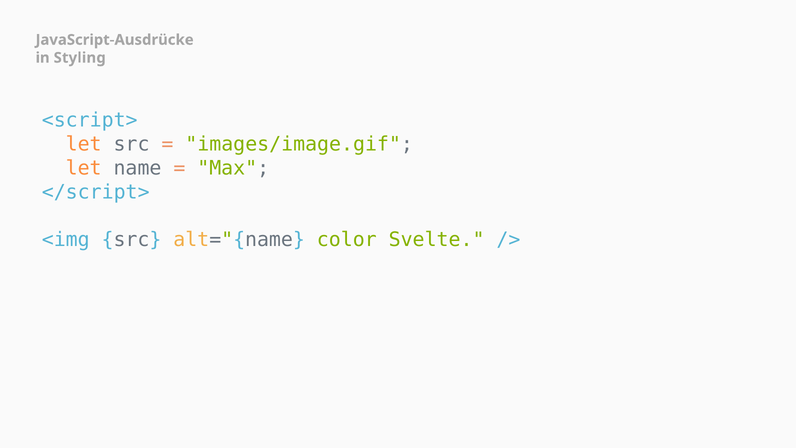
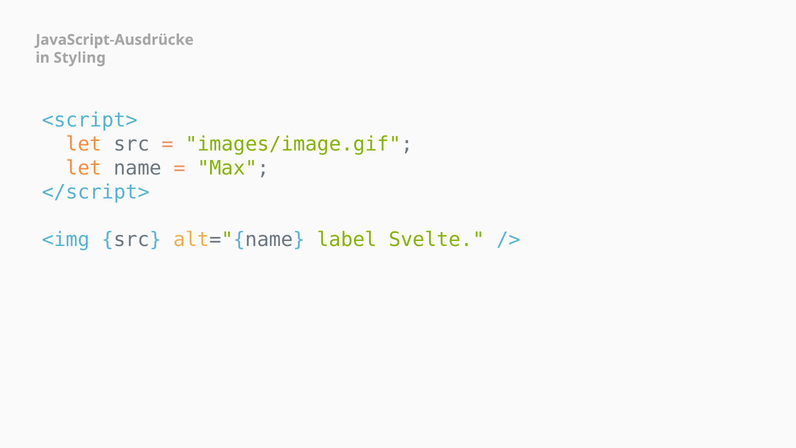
color: color -> label (347, 240)
